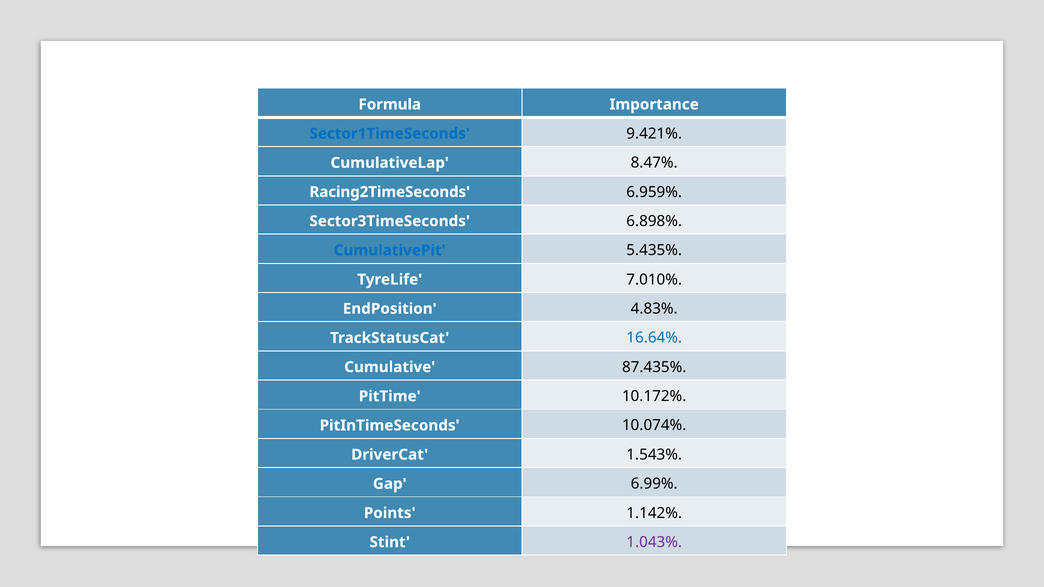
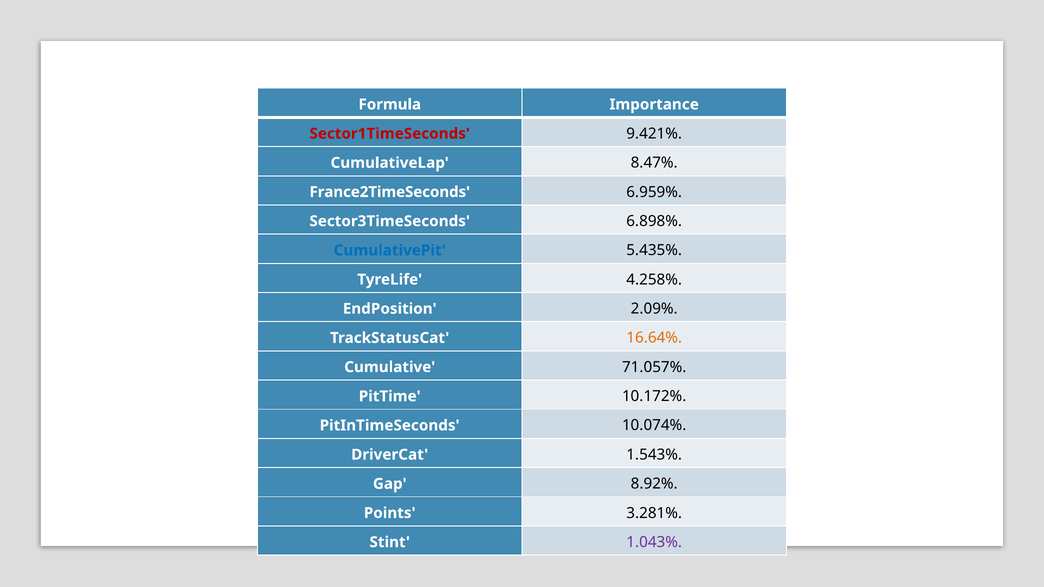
Sector1TimeSeconds colour: blue -> red (390, 134)
Racing2TimeSeconds: Racing2TimeSeconds -> France2TimeSeconds (390, 192)
7.010%: 7.010% -> 4.258% (654, 280)
4.83%: 4.83% -> 2.09% (654, 309)
16.64% colour: blue -> orange (654, 338)
87.435%: 87.435% -> 71.057% (654, 367)
6.99%: 6.99% -> 8.92% (654, 484)
1.142%: 1.142% -> 3.281% (654, 513)
